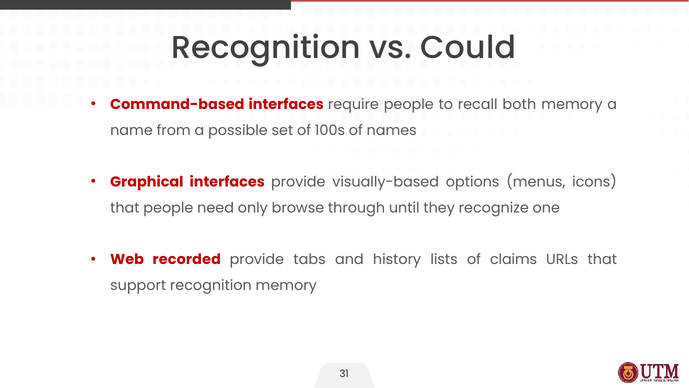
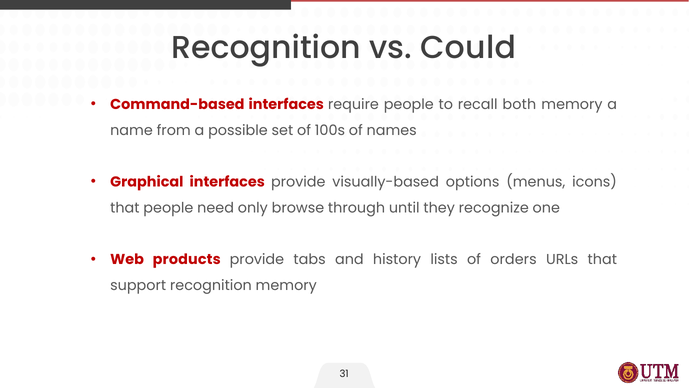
recorded: recorded -> products (187, 259)
claims: claims -> orders (513, 259)
